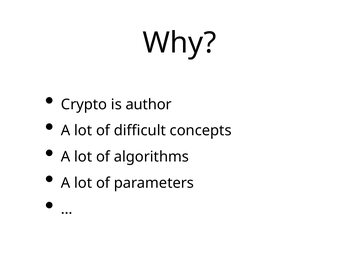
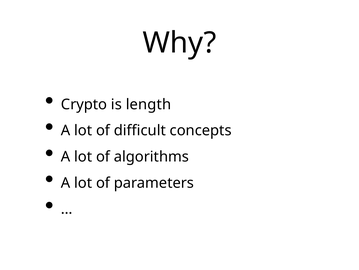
author: author -> length (148, 104)
